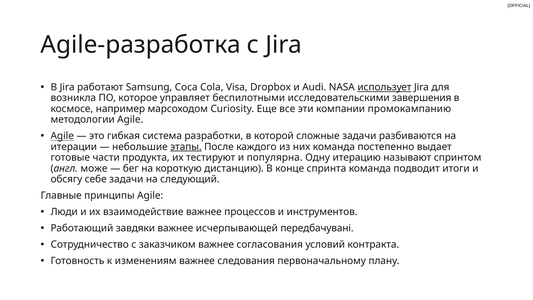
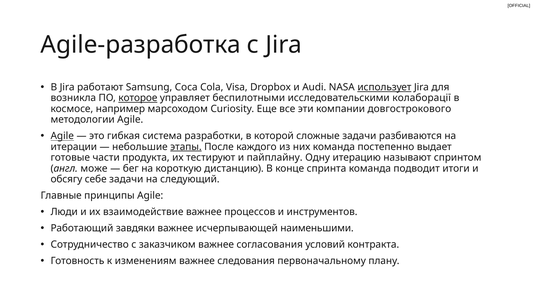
которое underline: none -> present (138, 98)
завершения: завершения -> колаборації (422, 98)
промокампанию: промокампанию -> довгострокового (409, 109)
популярна: популярна -> пайплайну (275, 157)
передбачувані: передбачувані -> наименьшими (317, 228)
